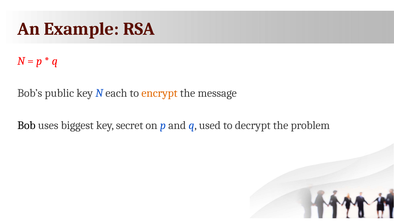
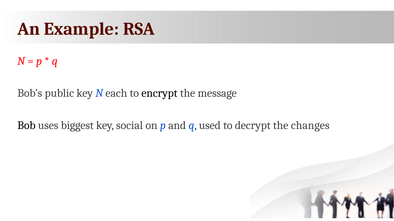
encrypt colour: orange -> black (159, 93)
secret: secret -> social (129, 126)
problem: problem -> changes (310, 126)
